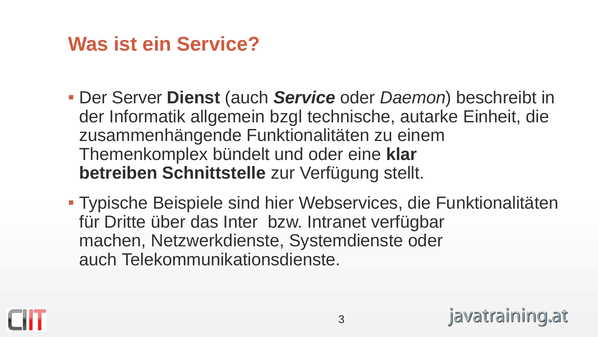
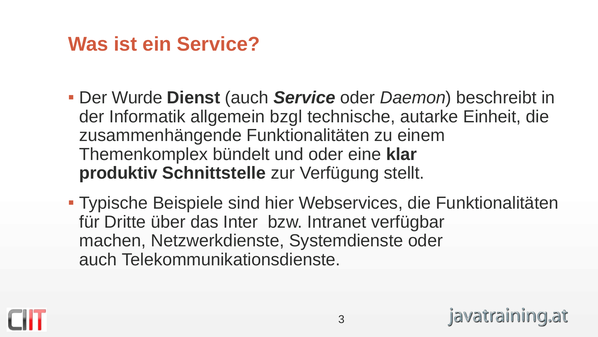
Server: Server -> Wurde (137, 98)
betreiben: betreiben -> produktiv (118, 173)
